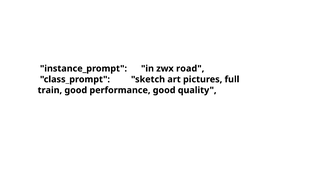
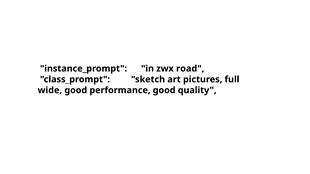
train: train -> wide (50, 90)
